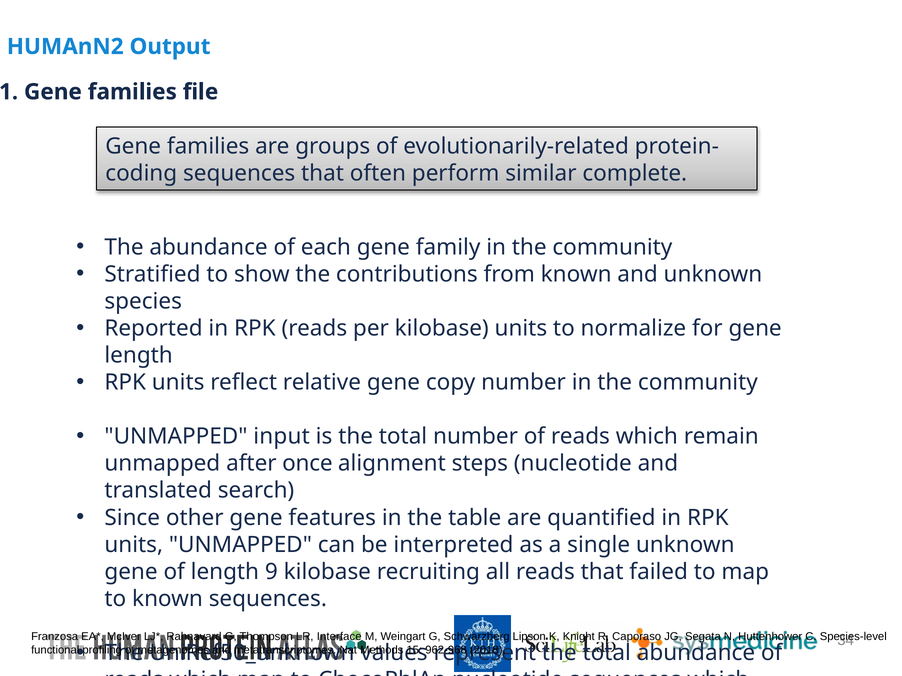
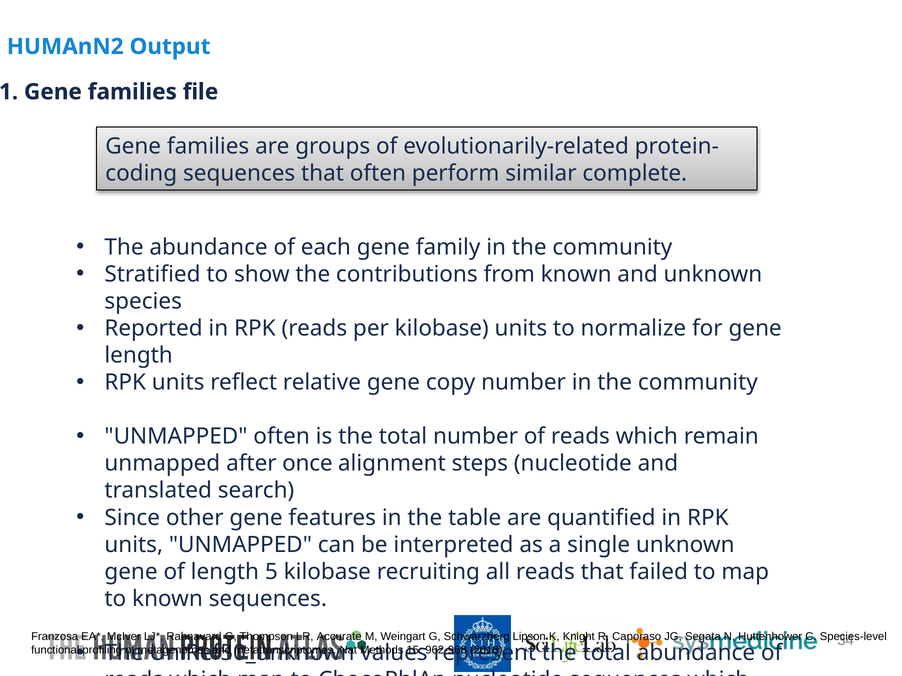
UNMAPPED input: input -> often (282, 437)
9: 9 -> 5 (271, 572)
Interface: Interface -> Accurate (339, 637)
